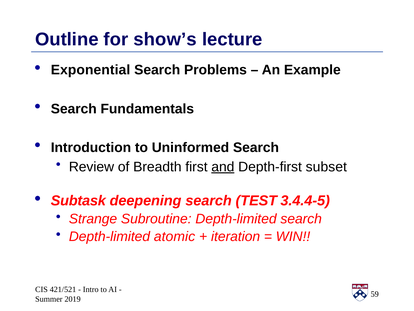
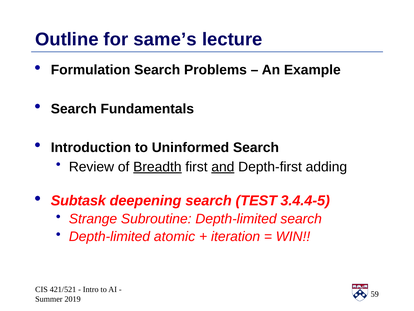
show’s: show’s -> same’s (165, 39)
Exponential: Exponential -> Formulation (91, 70)
Breadth underline: none -> present (157, 167)
subset: subset -> adding (326, 167)
